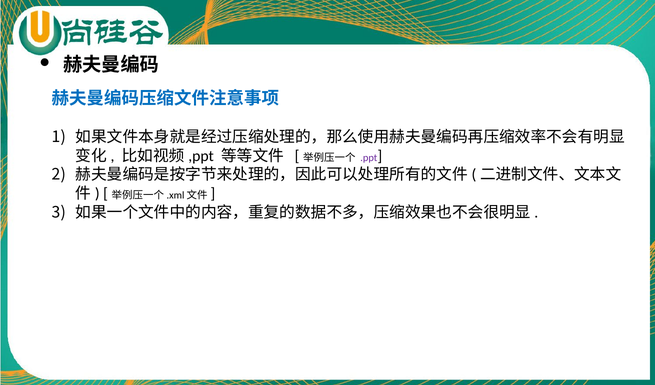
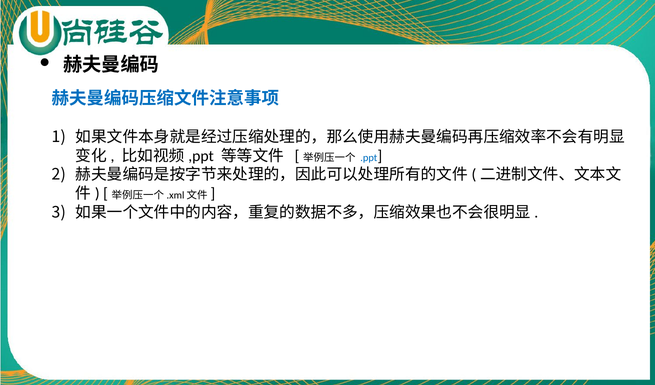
.ppt colour: purple -> blue (369, 158)
